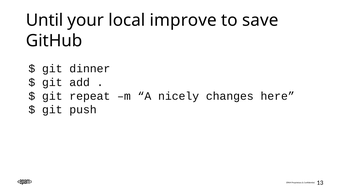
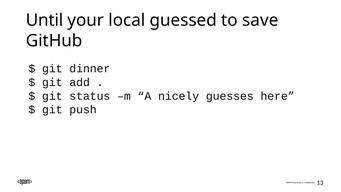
improve: improve -> guessed (183, 20)
repeat: repeat -> status (90, 96)
changes: changes -> guesses (230, 96)
